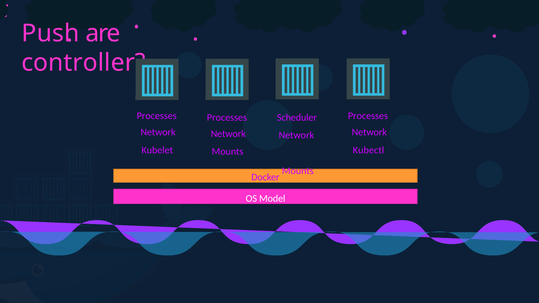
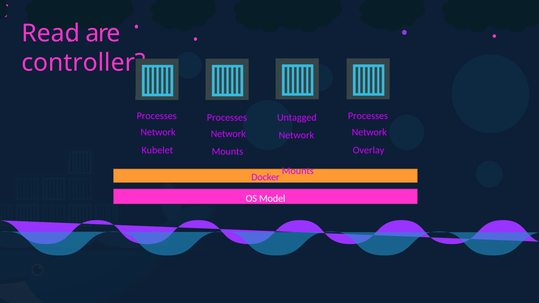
Push: Push -> Read (51, 33)
Scheduler: Scheduler -> Untagged (297, 118)
Kubectl: Kubectl -> Overlay (369, 150)
